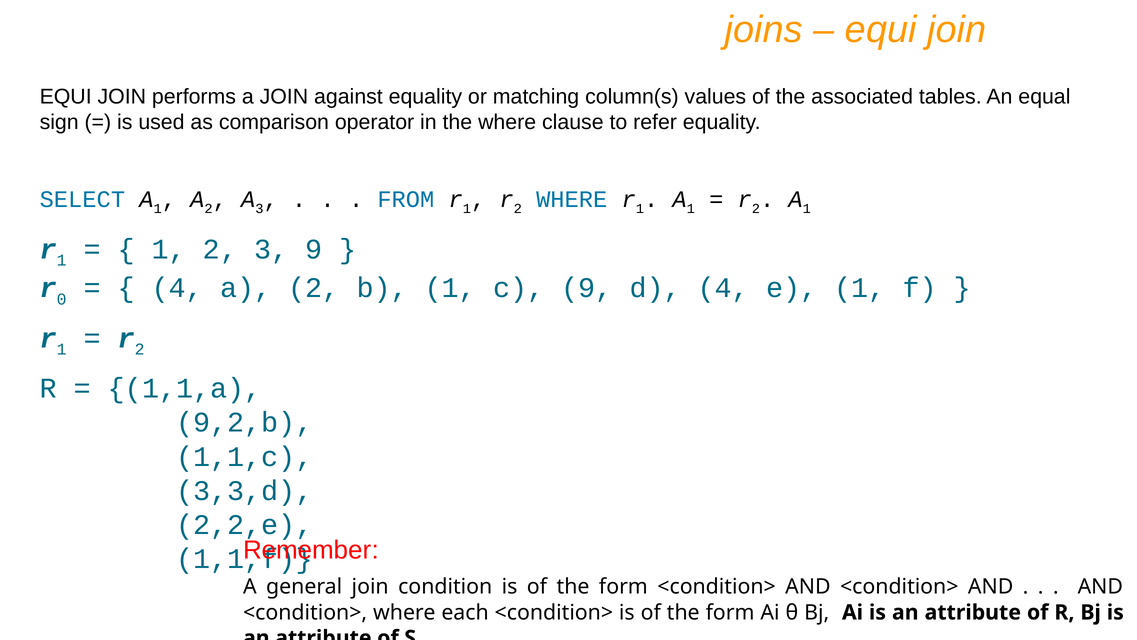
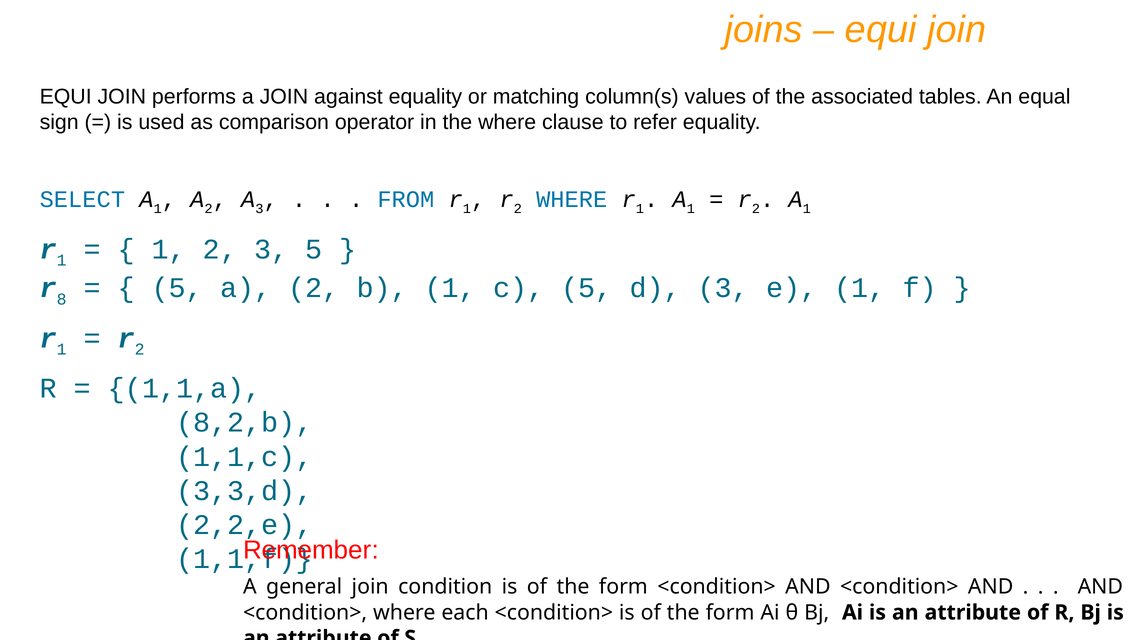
3 9: 9 -> 5 (314, 249)
0: 0 -> 8 (62, 299)
4: 4 -> 5 (177, 288)
c 9: 9 -> 5 (587, 288)
d 4: 4 -> 3 (723, 288)
9,2,b: 9,2,b -> 8,2,b (244, 422)
